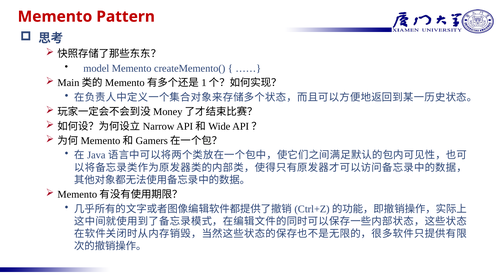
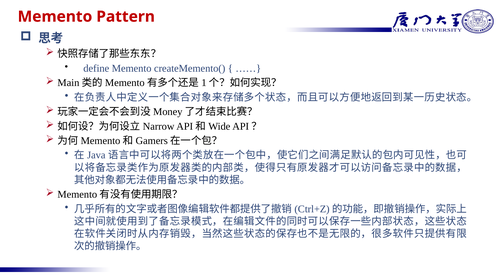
model: model -> define (96, 68)
